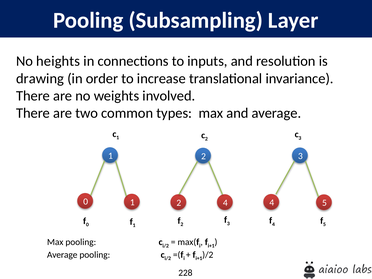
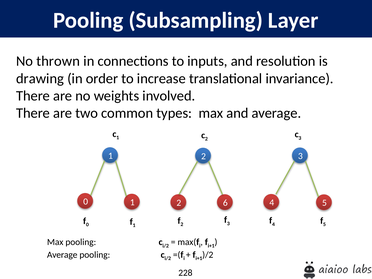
heights: heights -> thrown (58, 61)
2 4: 4 -> 6 (225, 203)
